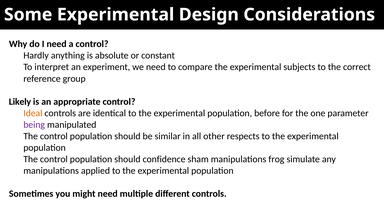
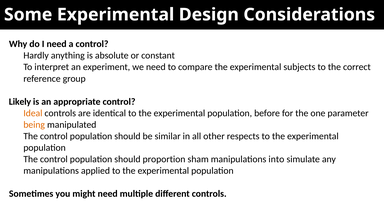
being colour: purple -> orange (34, 125)
confidence: confidence -> proportion (164, 159)
frog: frog -> into (276, 159)
